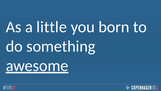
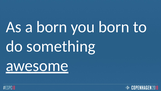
a little: little -> born (52, 27)
